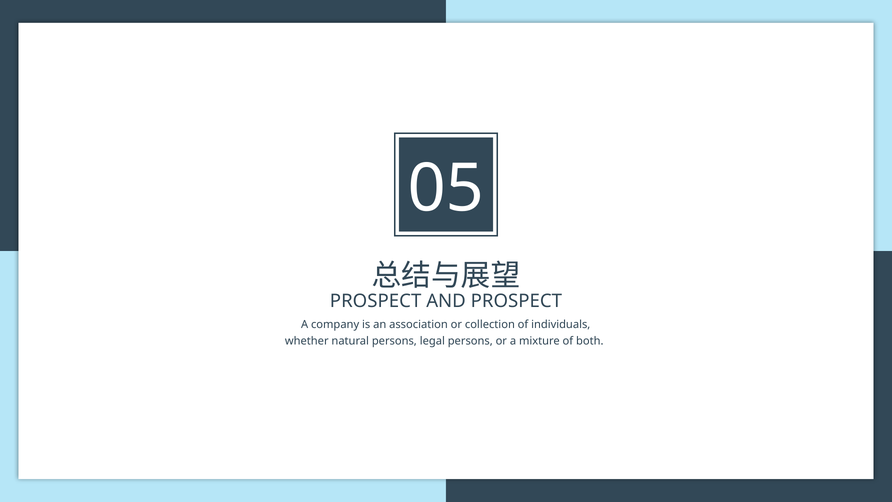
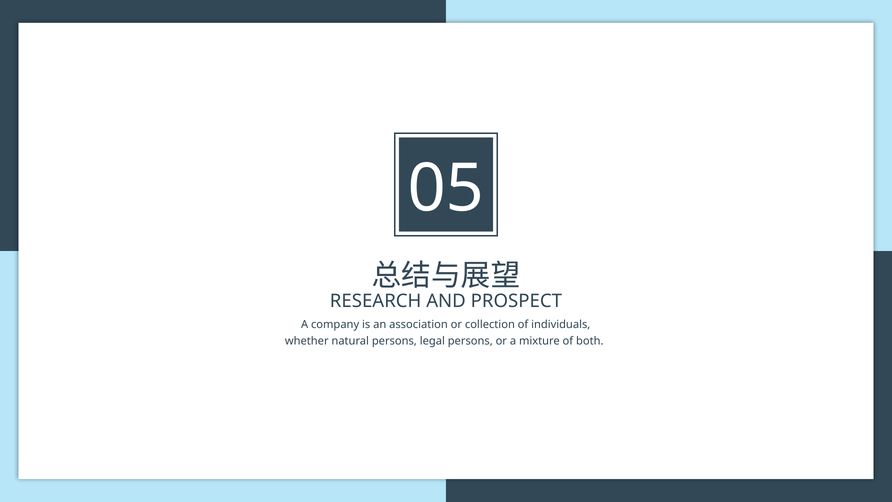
PROSPECT: PROSPECT -> RESEARCH (376, 301)
